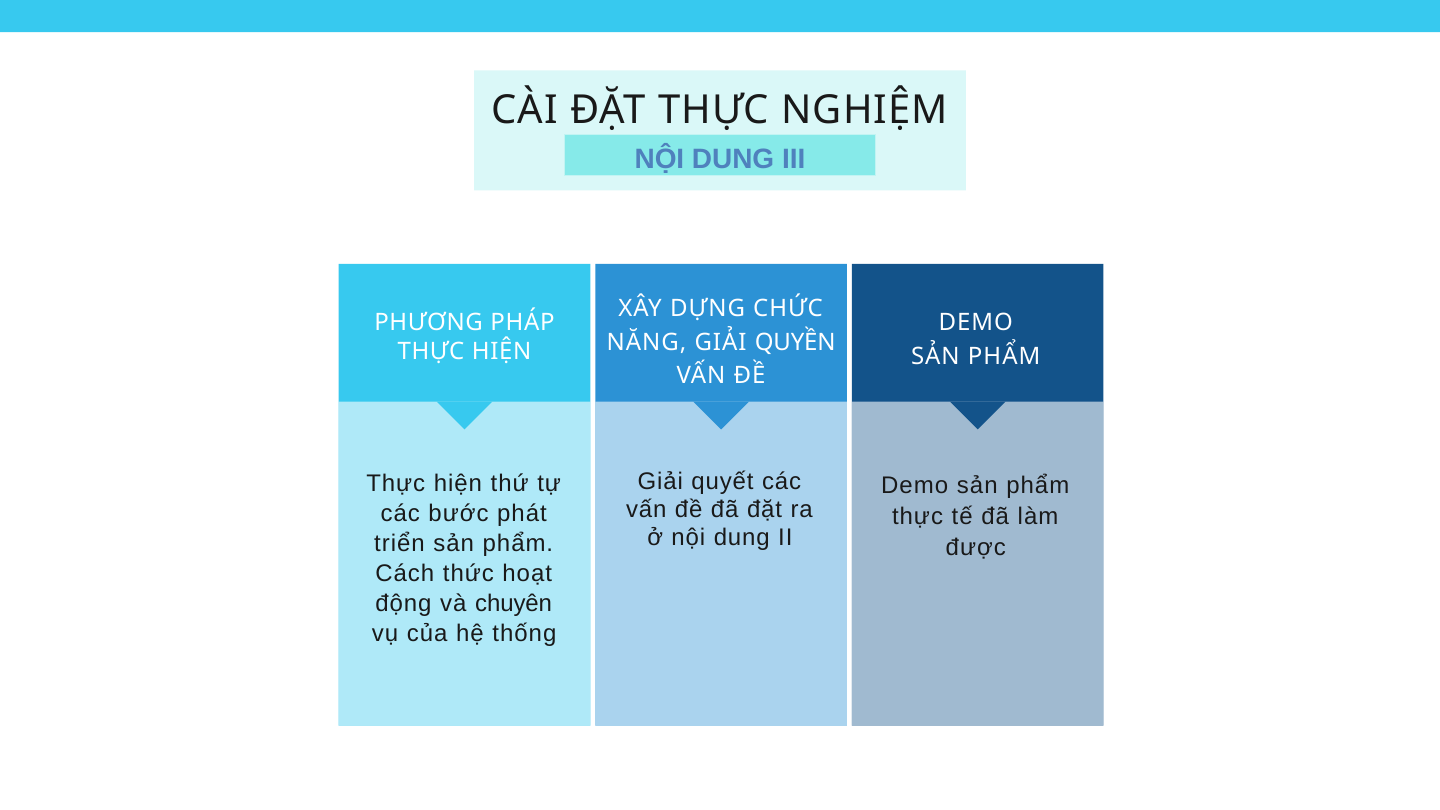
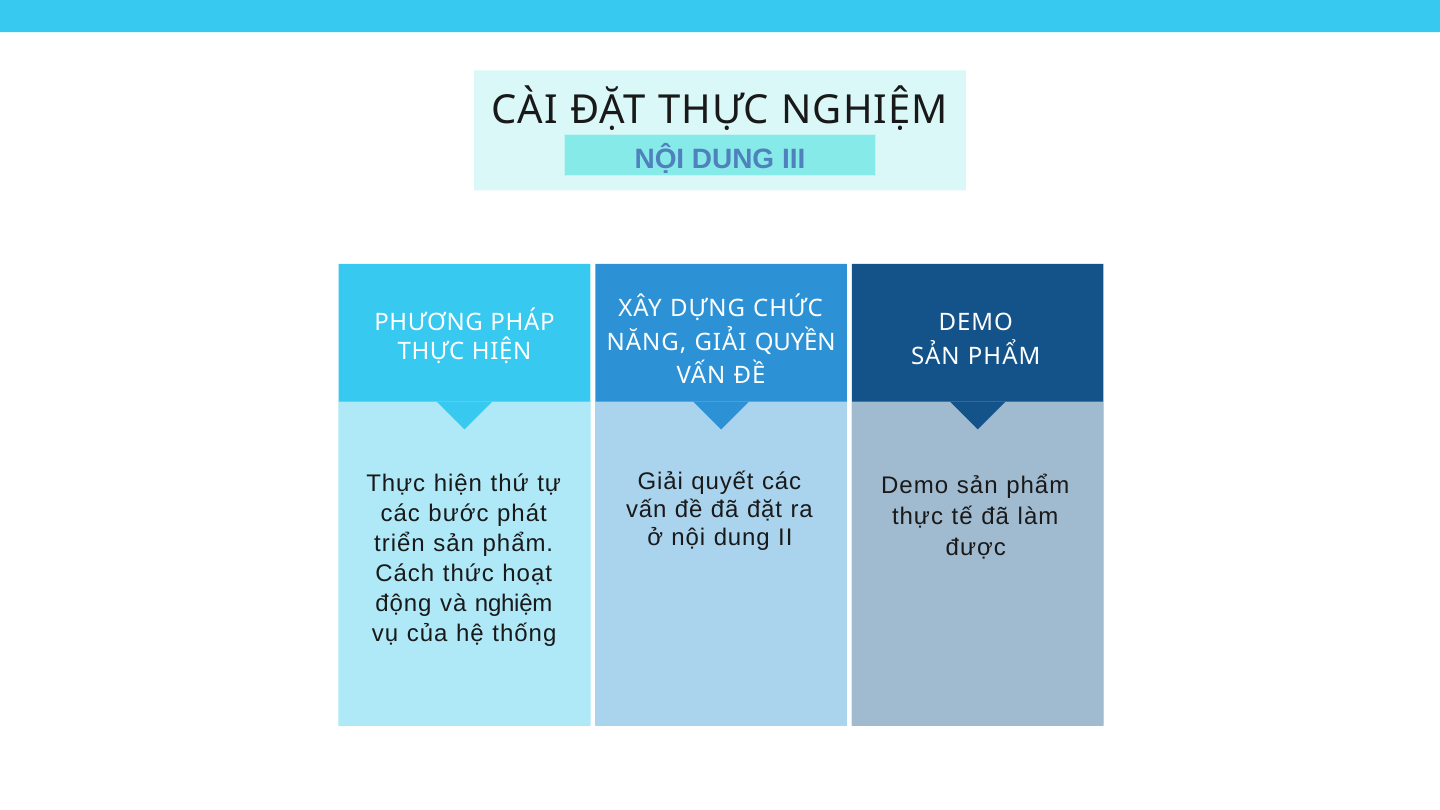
và chuyên: chuyên -> nghiệm (514, 604)
